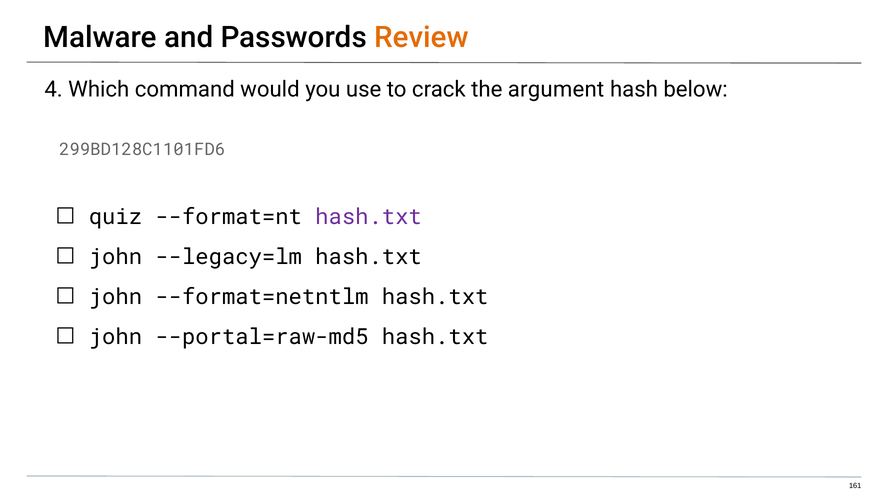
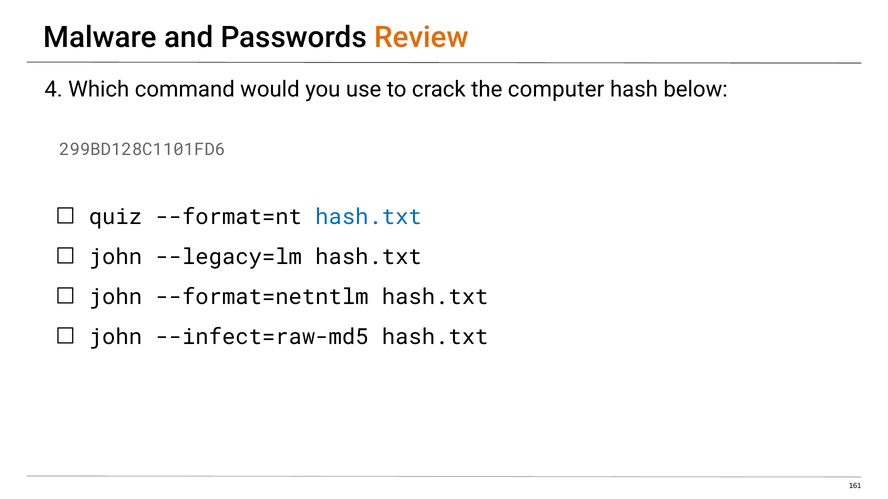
argument: argument -> computer (556, 89)
hash.txt colour: purple -> blue (369, 217)
--portal=raw-md5: --portal=raw-md5 -> --infect=raw-md5 (262, 337)
